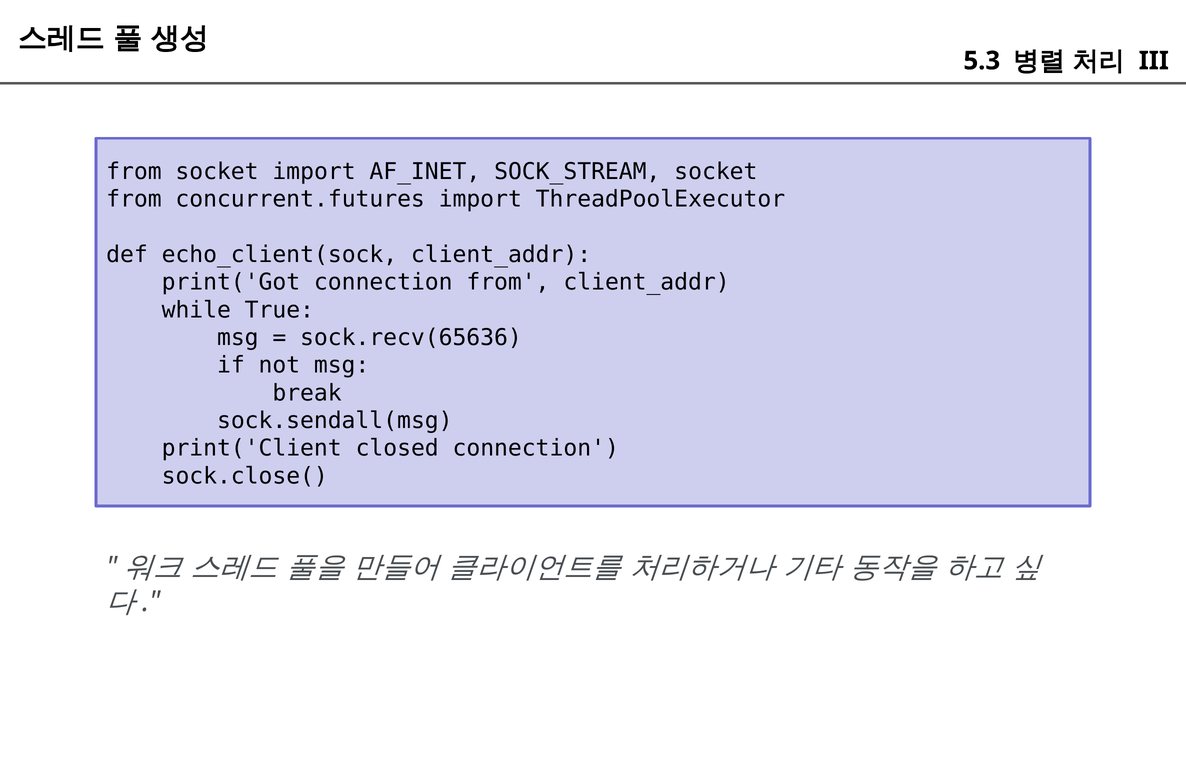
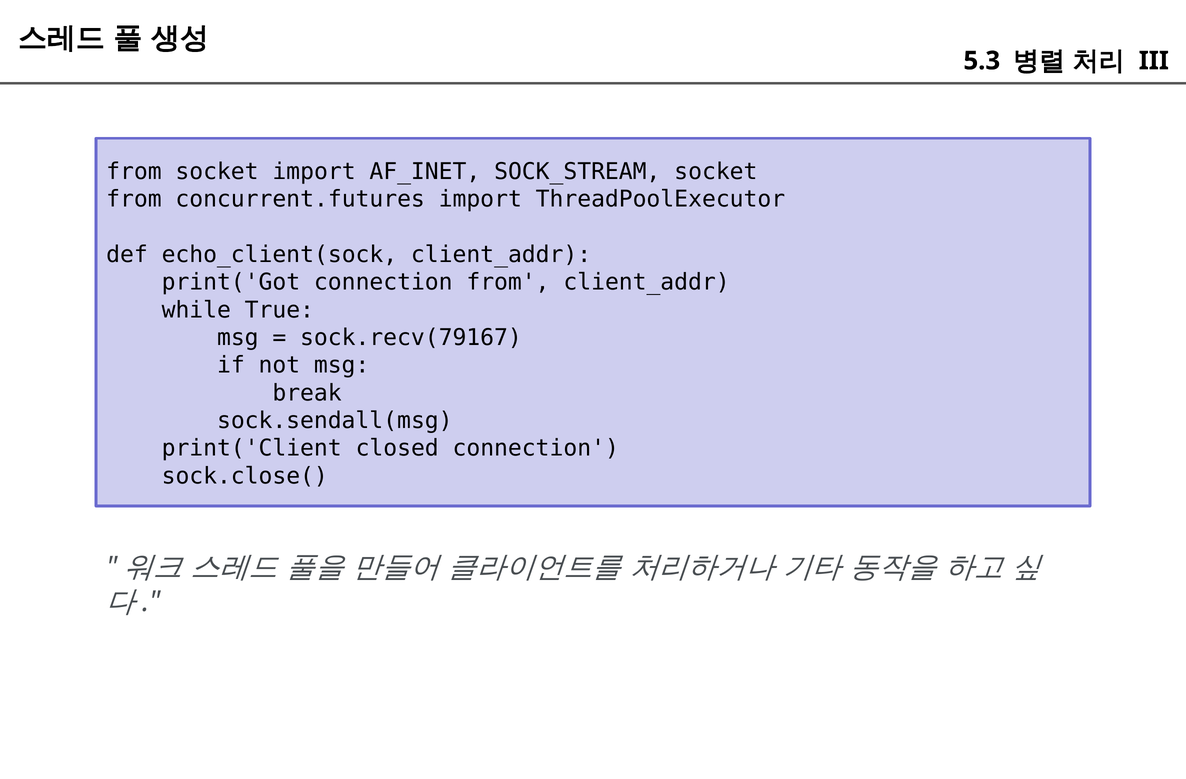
sock.recv(65636: sock.recv(65636 -> sock.recv(79167 (411, 338)
